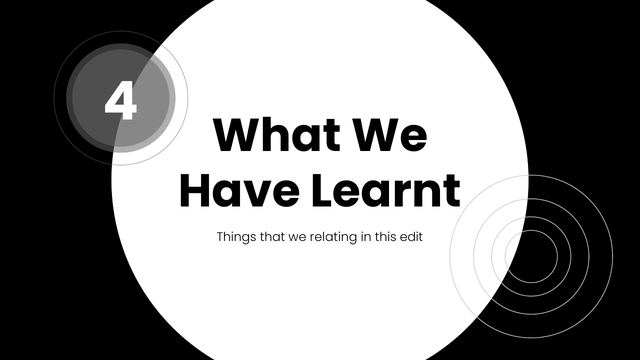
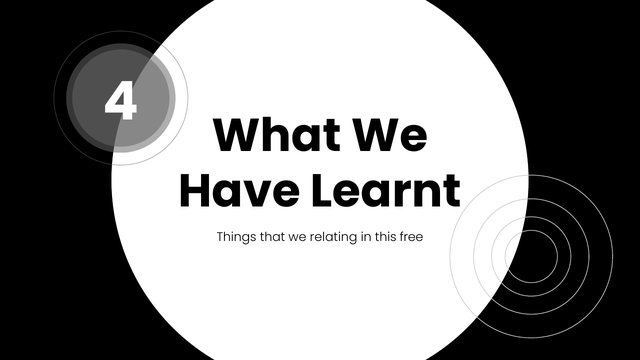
edit: edit -> free (411, 237)
